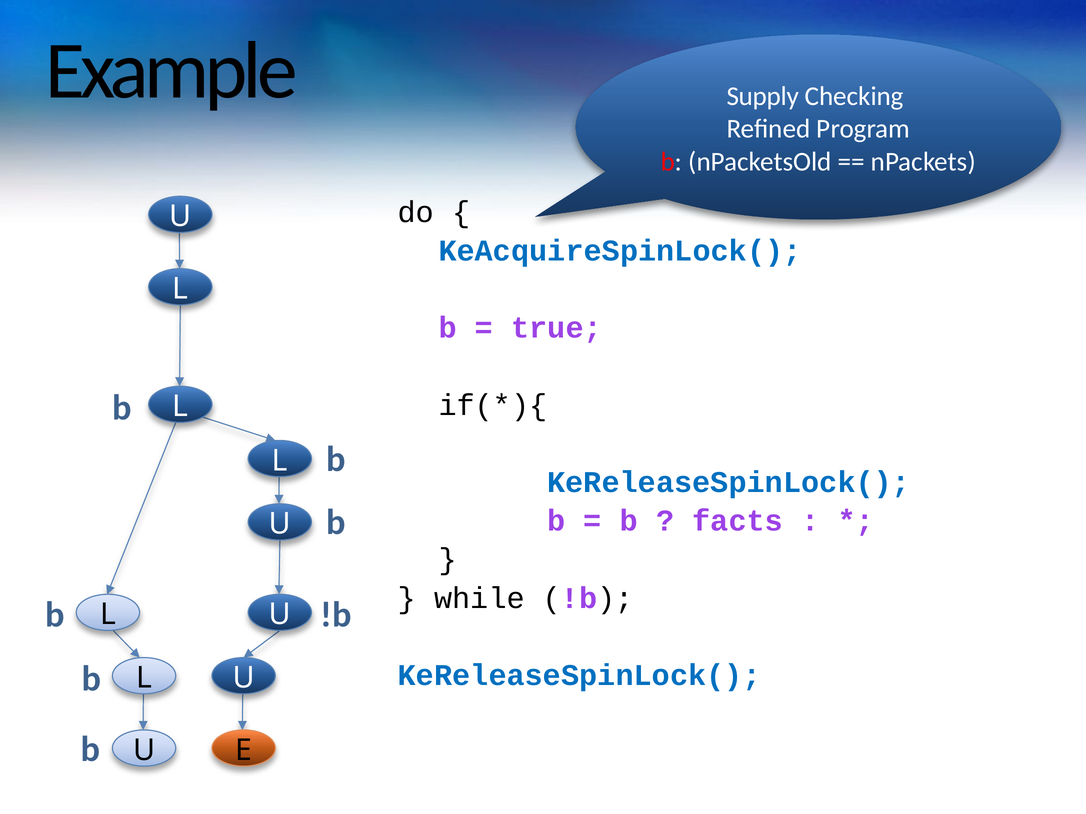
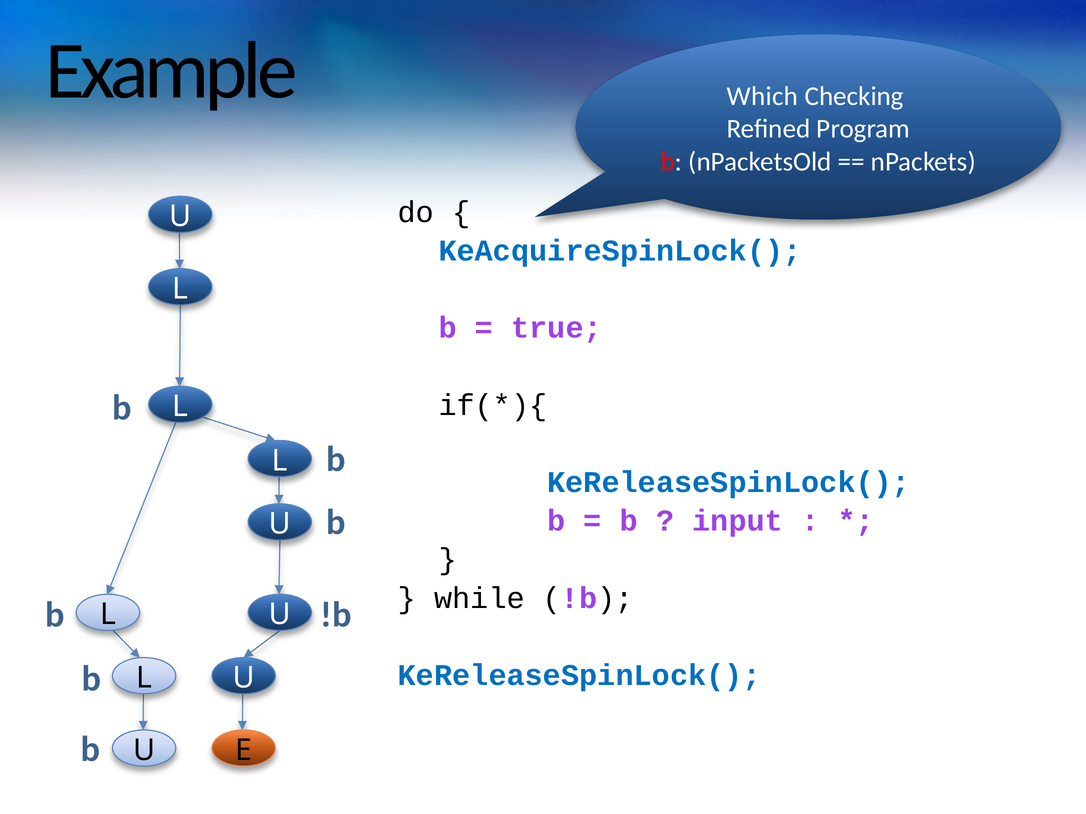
Supply: Supply -> Which (763, 97)
facts: facts -> input (738, 521)
